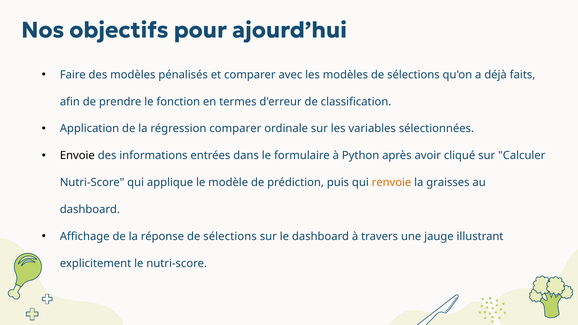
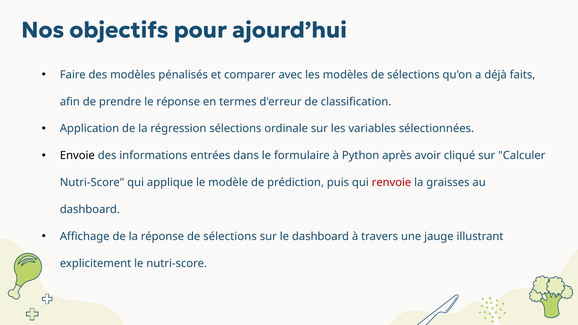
le fonction: fonction -> réponse (178, 102)
régression comparer: comparer -> sélections (235, 129)
renvoie colour: orange -> red (391, 183)
